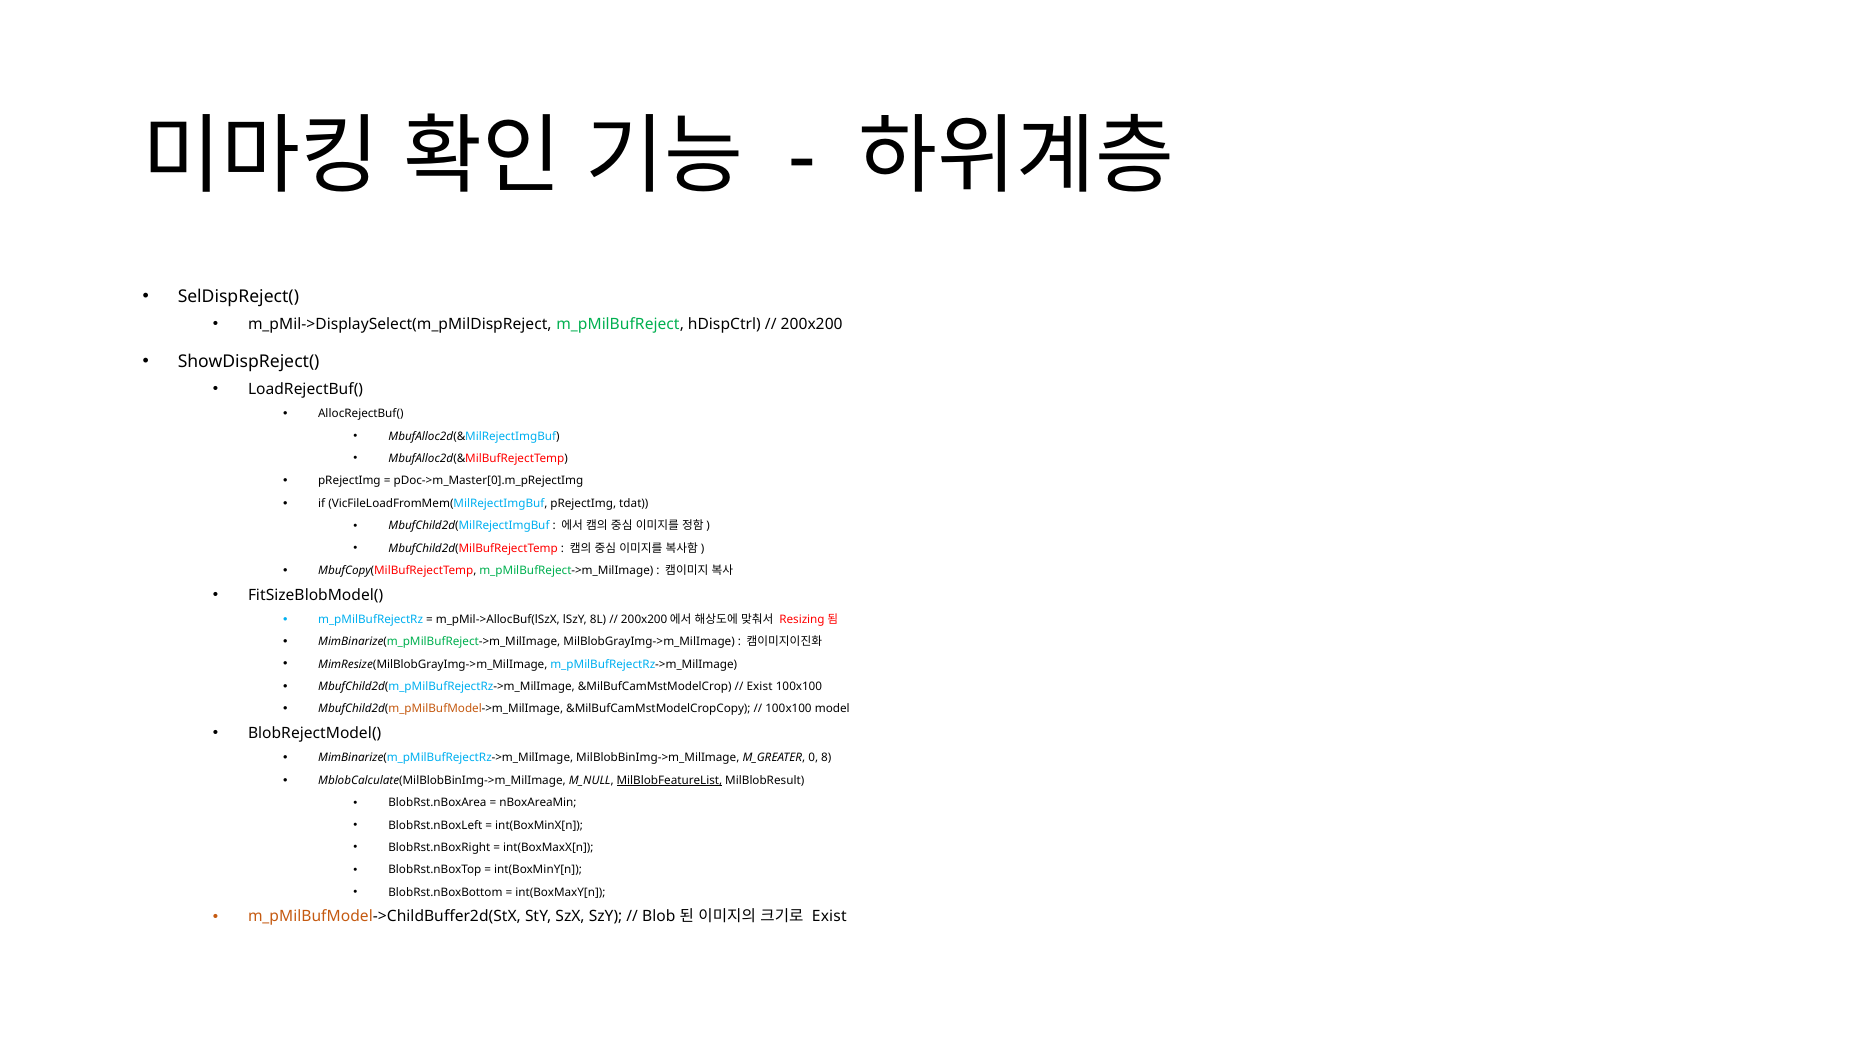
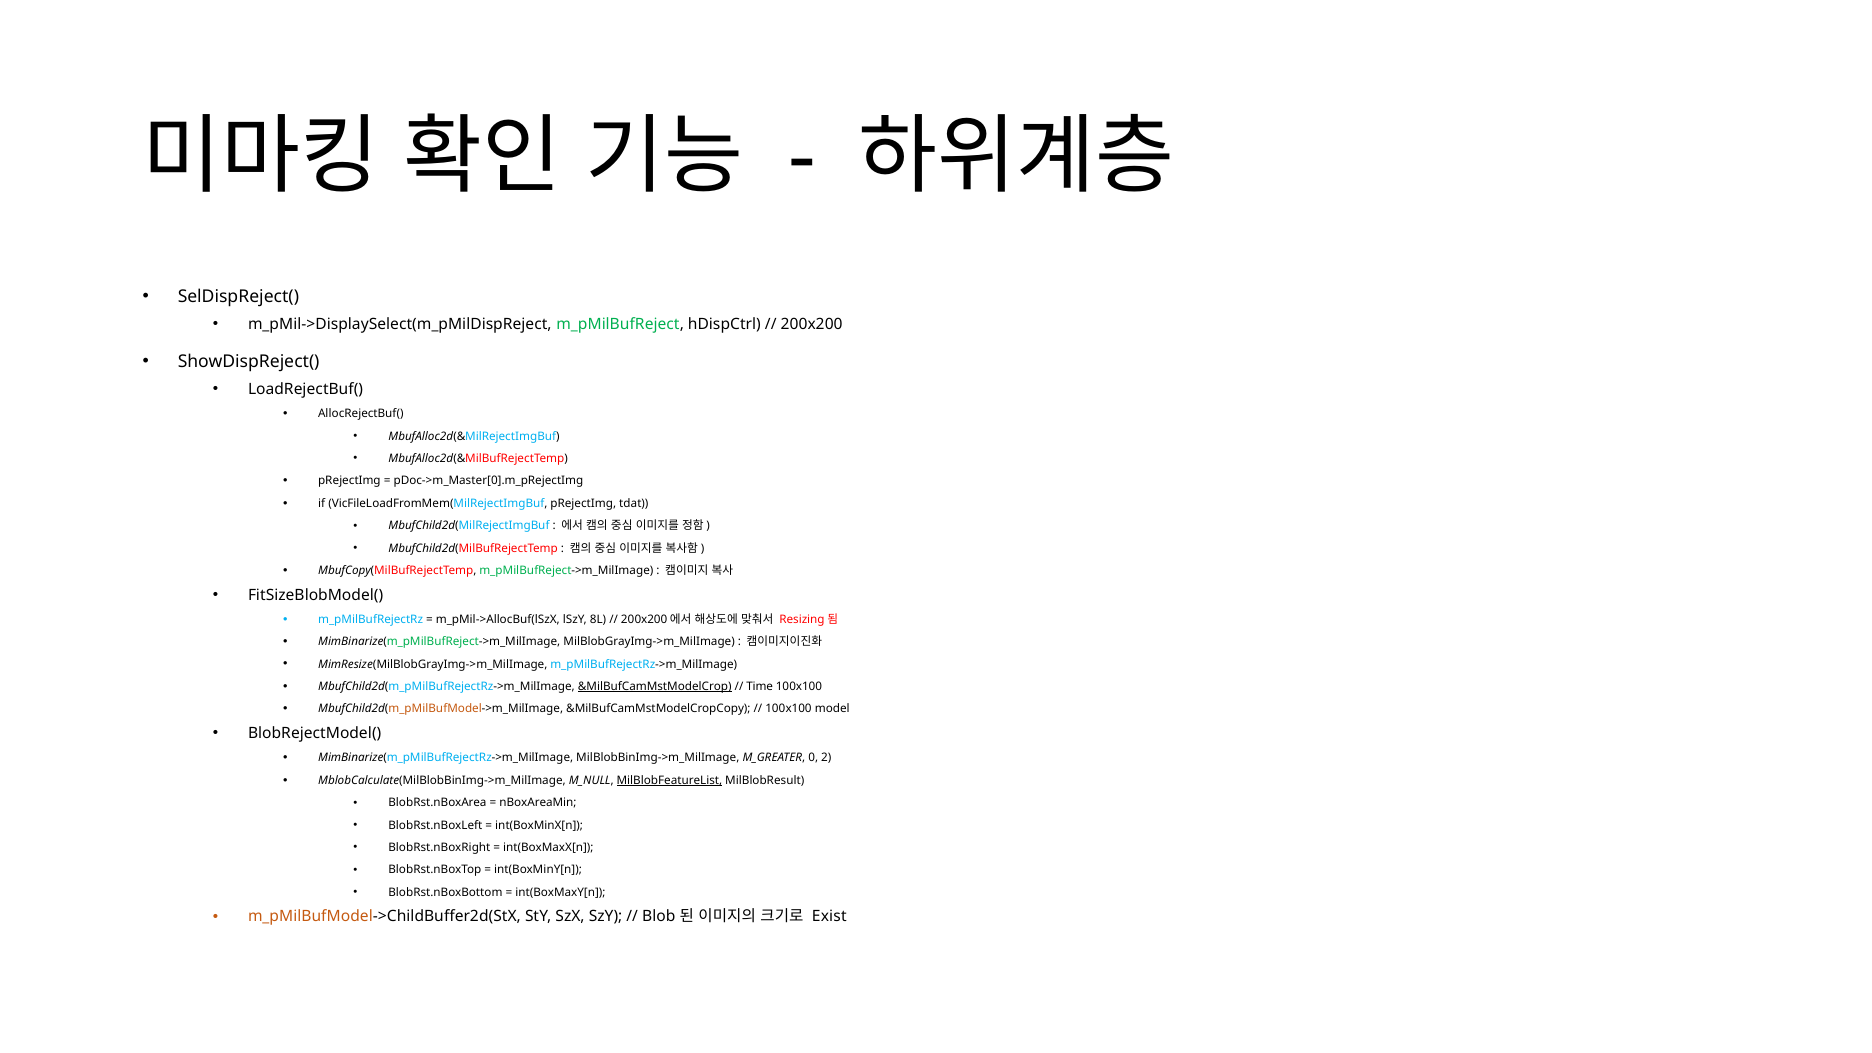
&MilBufCamMstModelCrop underline: none -> present (655, 687)
Exist: Exist -> Time (760, 687)
8: 8 -> 2 (826, 758)
